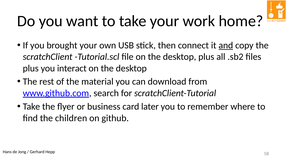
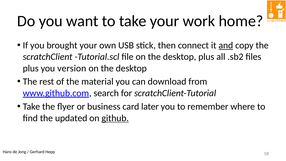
interact: interact -> version (72, 68)
children: children -> updated (71, 118)
github underline: none -> present (115, 118)
